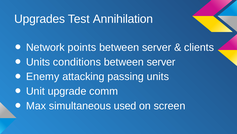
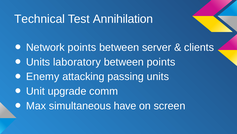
Upgrades: Upgrades -> Technical (40, 19)
conditions: conditions -> laboratory (77, 62)
server: server -> points (161, 62)
used: used -> have (125, 105)
